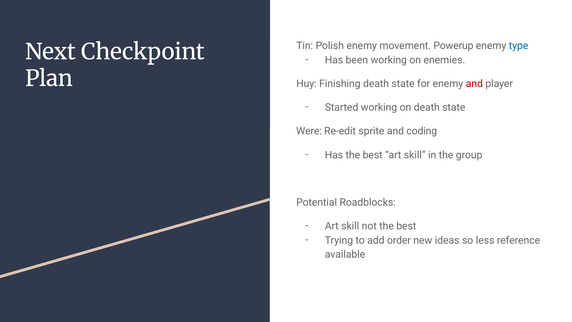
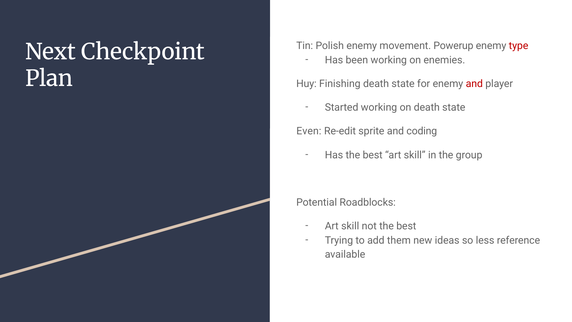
type colour: blue -> red (519, 46)
Were: Were -> Even (309, 131)
order: order -> them (399, 240)
